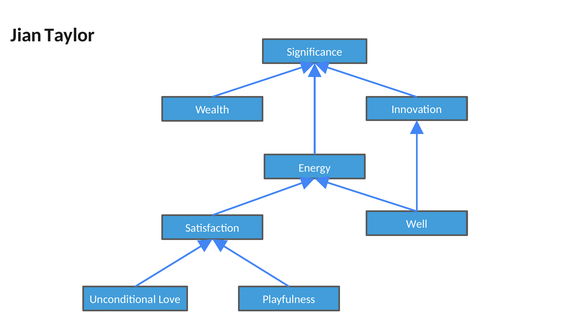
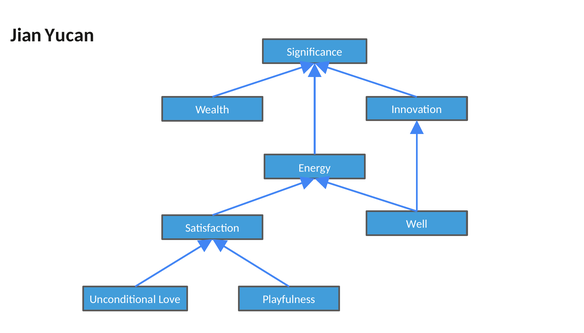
Taylor: Taylor -> Yucan (70, 35)
